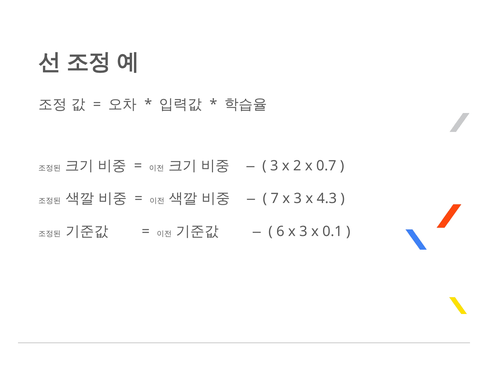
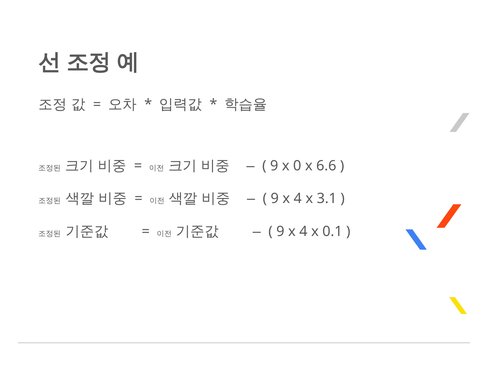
3: 3 -> 9 (274, 166)
2: 2 -> 0 (297, 166)
0.7: 0.7 -> 6.6 (326, 166)
7: 7 -> 9 (275, 198)
3: 3 -> 4 (298, 198)
4.3: 4.3 -> 3.1 (327, 198)
6: 6 -> 9 (280, 231)
3: 3 -> 4 (303, 231)
